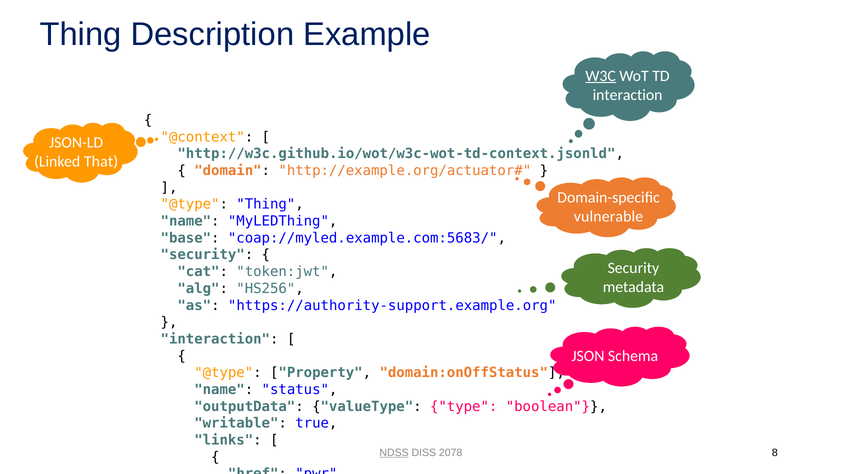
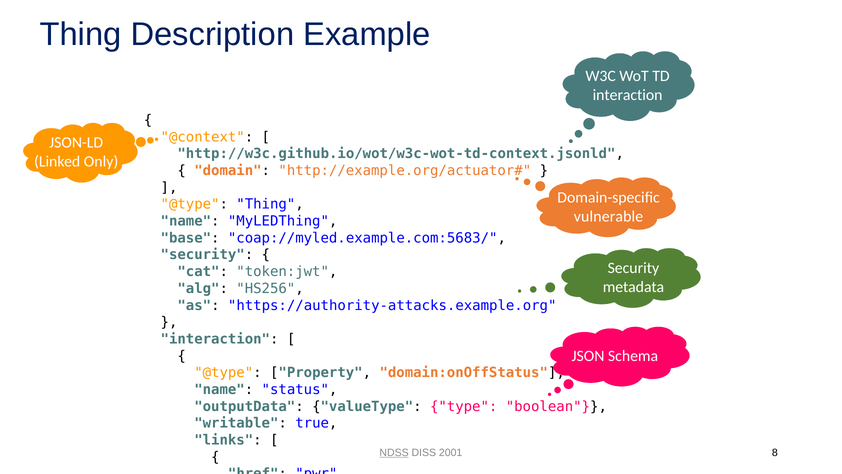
W3C underline: present -> none (601, 76)
That: That -> Only (101, 162)
https://authority-support.example.org: https://authority-support.example.org -> https://authority-attacks.example.org (392, 305)
2078: 2078 -> 2001 (451, 452)
